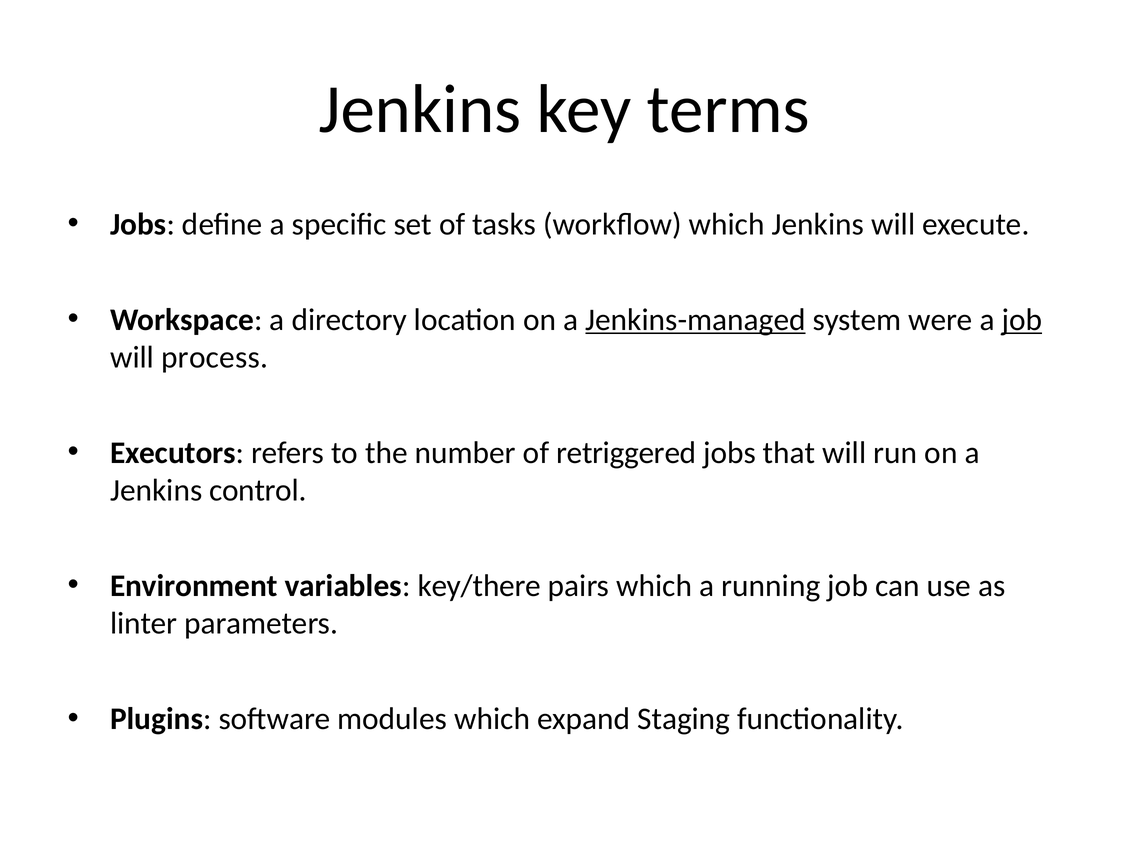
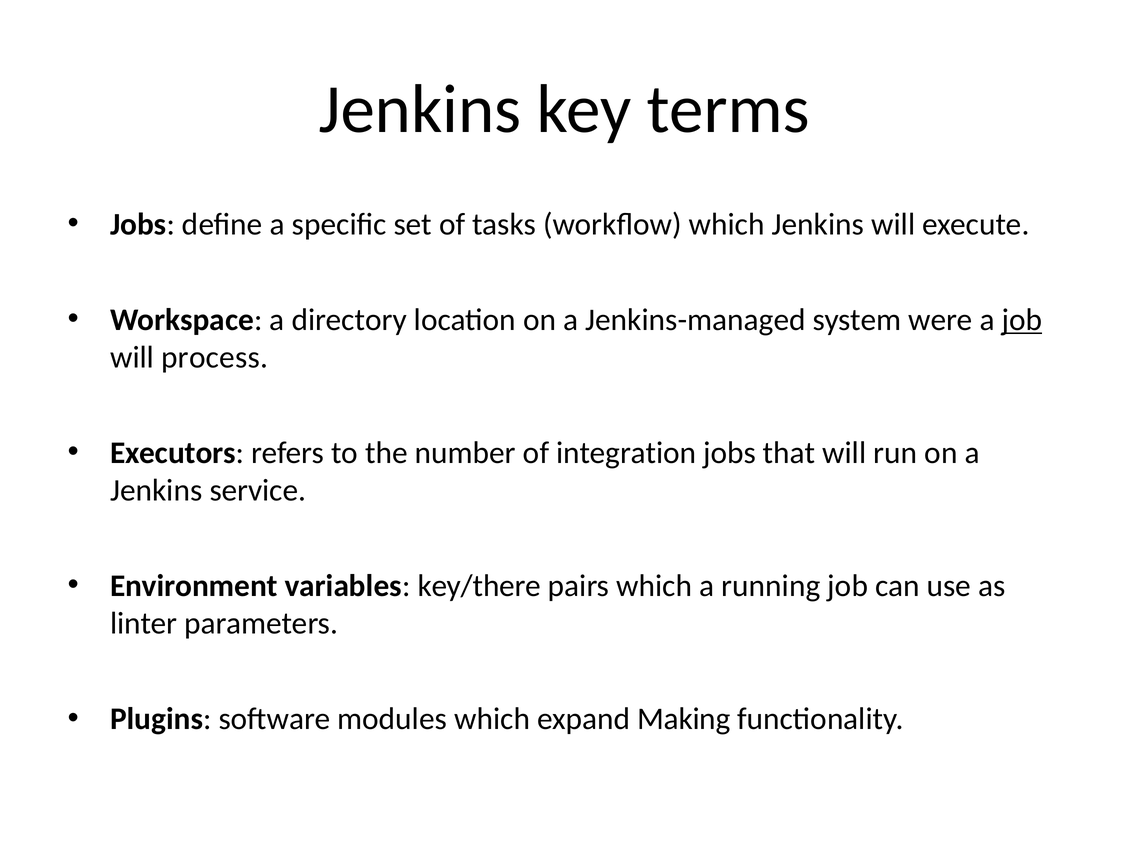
Jenkins-managed underline: present -> none (695, 320)
retriggered: retriggered -> integration (626, 453)
control: control -> service (258, 490)
Staging: Staging -> Making (684, 719)
